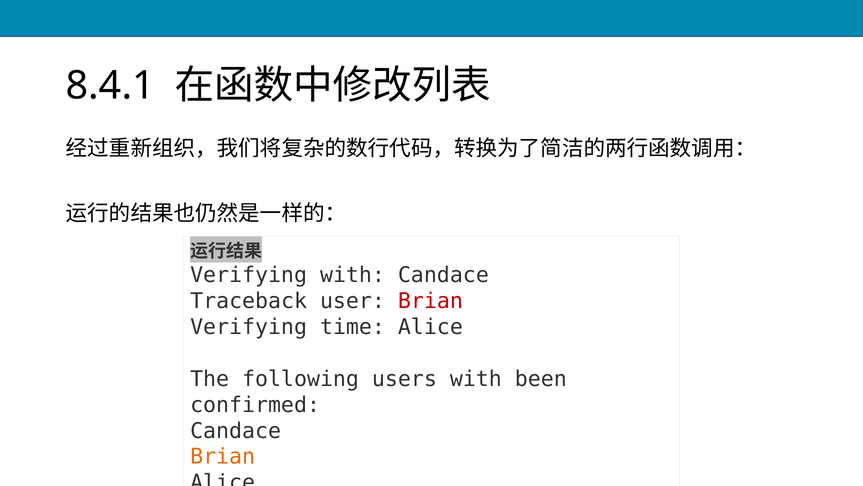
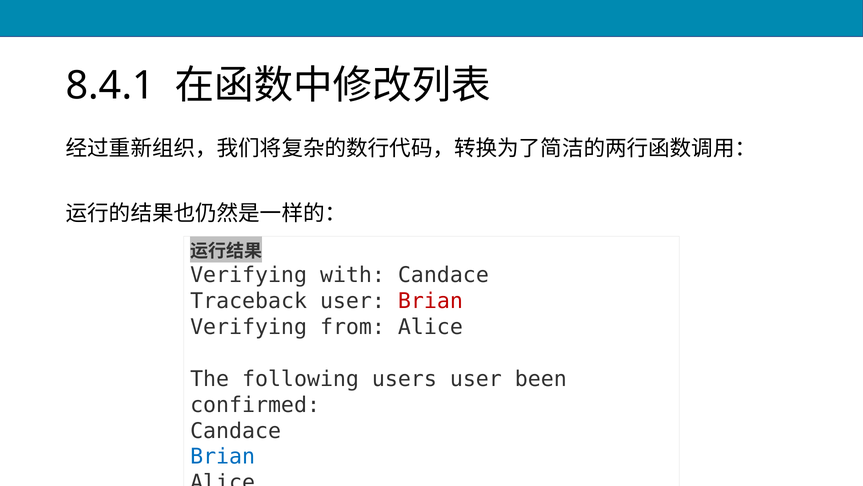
time: time -> from (352, 327)
users with: with -> user (476, 379)
Brian colour: orange -> blue (223, 456)
